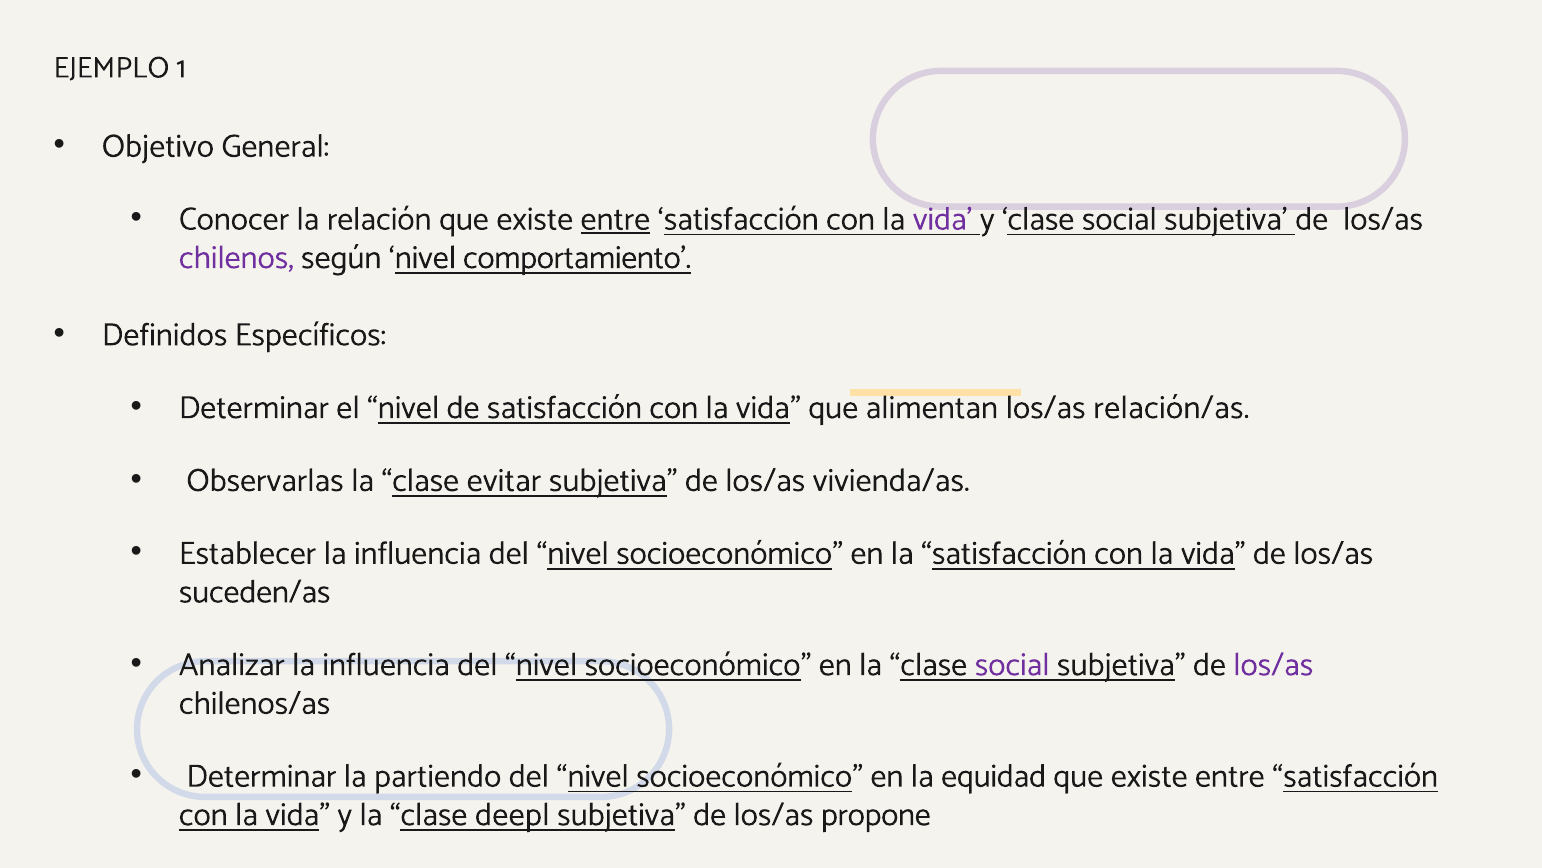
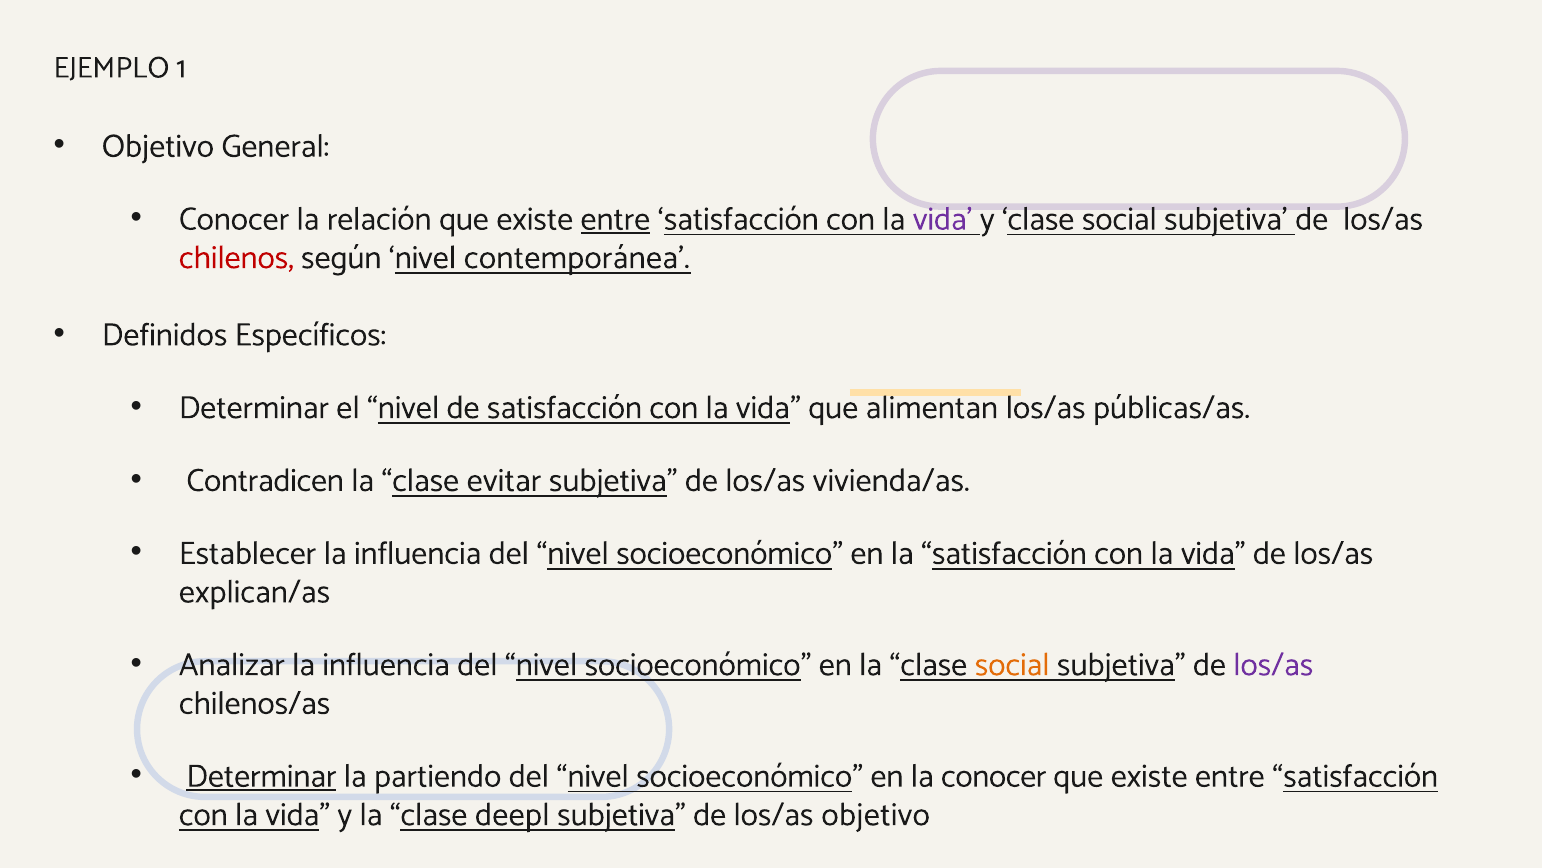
chilenos colour: purple -> red (236, 257)
comportamiento: comportamiento -> contemporánea (577, 257)
relación/as: relación/as -> públicas/as (1171, 407)
Observarlas: Observarlas -> Contradicen (265, 480)
suceden/as: suceden/as -> explican/as (255, 591)
social colour: purple -> orange (1012, 664)
Determinar underline: none -> present (261, 776)
la equidad: equidad -> conocer (994, 776)
los/as propone: propone -> objetivo (876, 814)
